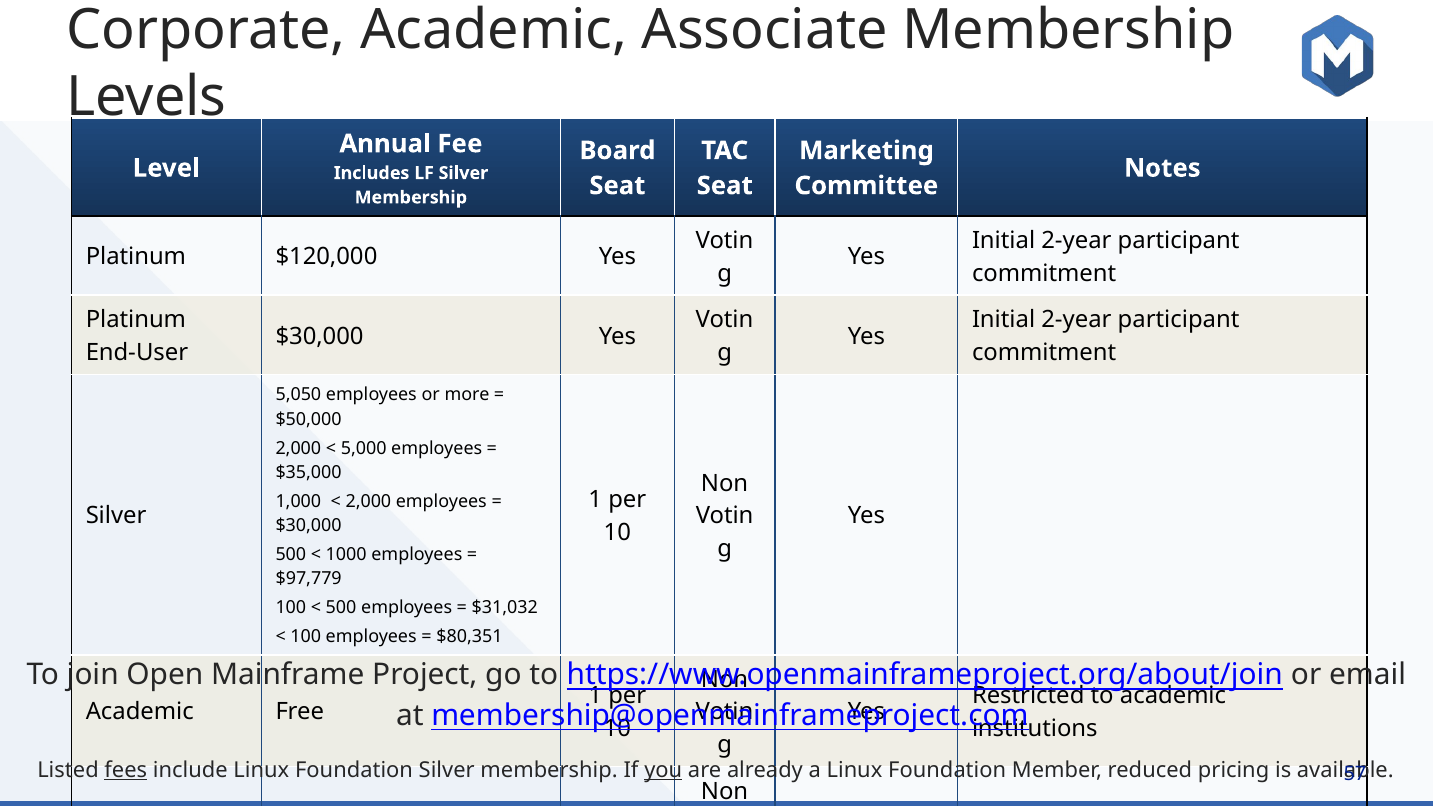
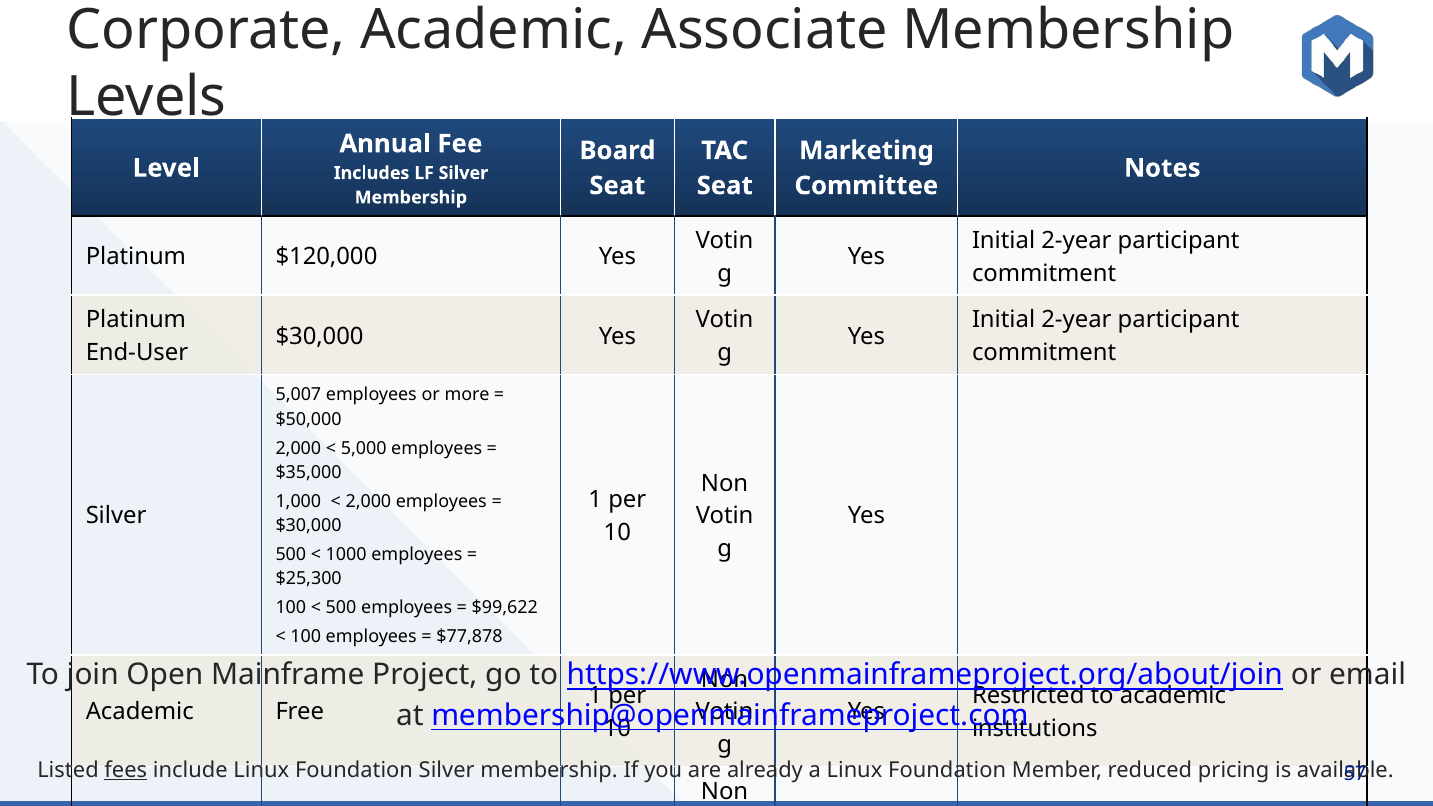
5,050: 5,050 -> 5,007 (298, 395)
$97,779: $97,779 -> $25,300 (309, 579)
$31,032: $31,032 -> $99,622 (505, 608)
$80,351: $80,351 -> $77,878 (469, 636)
you underline: present -> none (663, 770)
